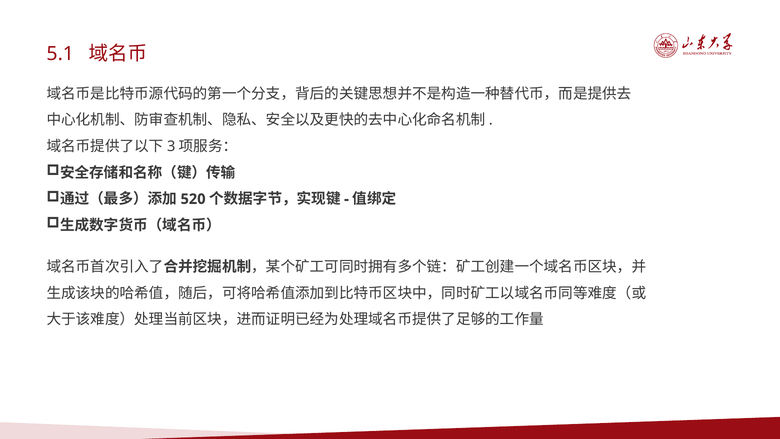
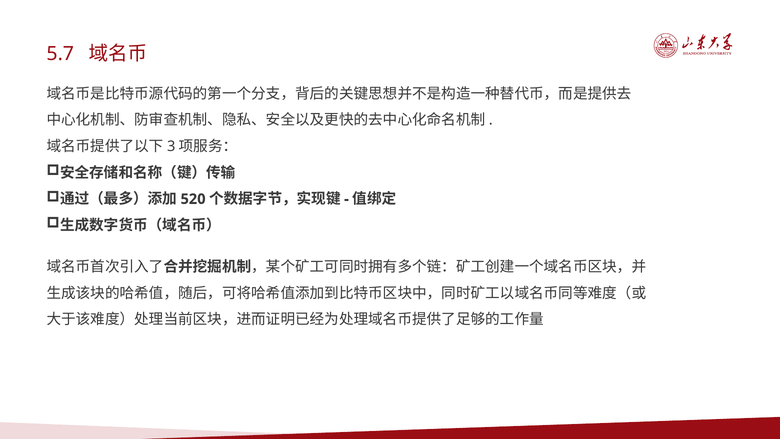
5.1: 5.1 -> 5.7 (60, 54)
